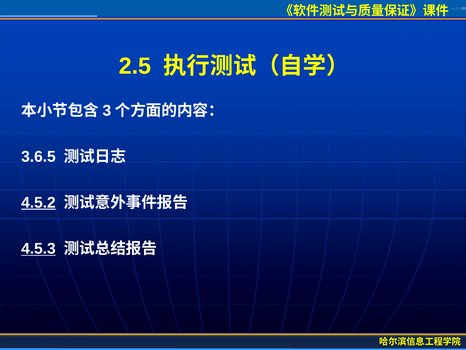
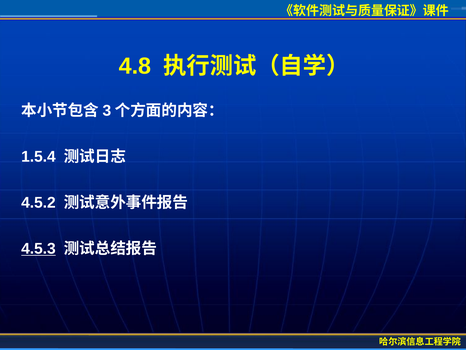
2.5: 2.5 -> 4.8 (135, 66)
3.6.5: 3.6.5 -> 1.5.4 (38, 156)
4.5.2 underline: present -> none (38, 202)
